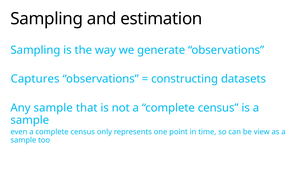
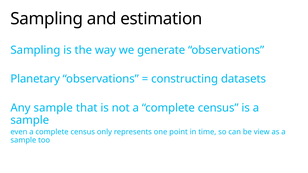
Captures: Captures -> Planetary (35, 79)
